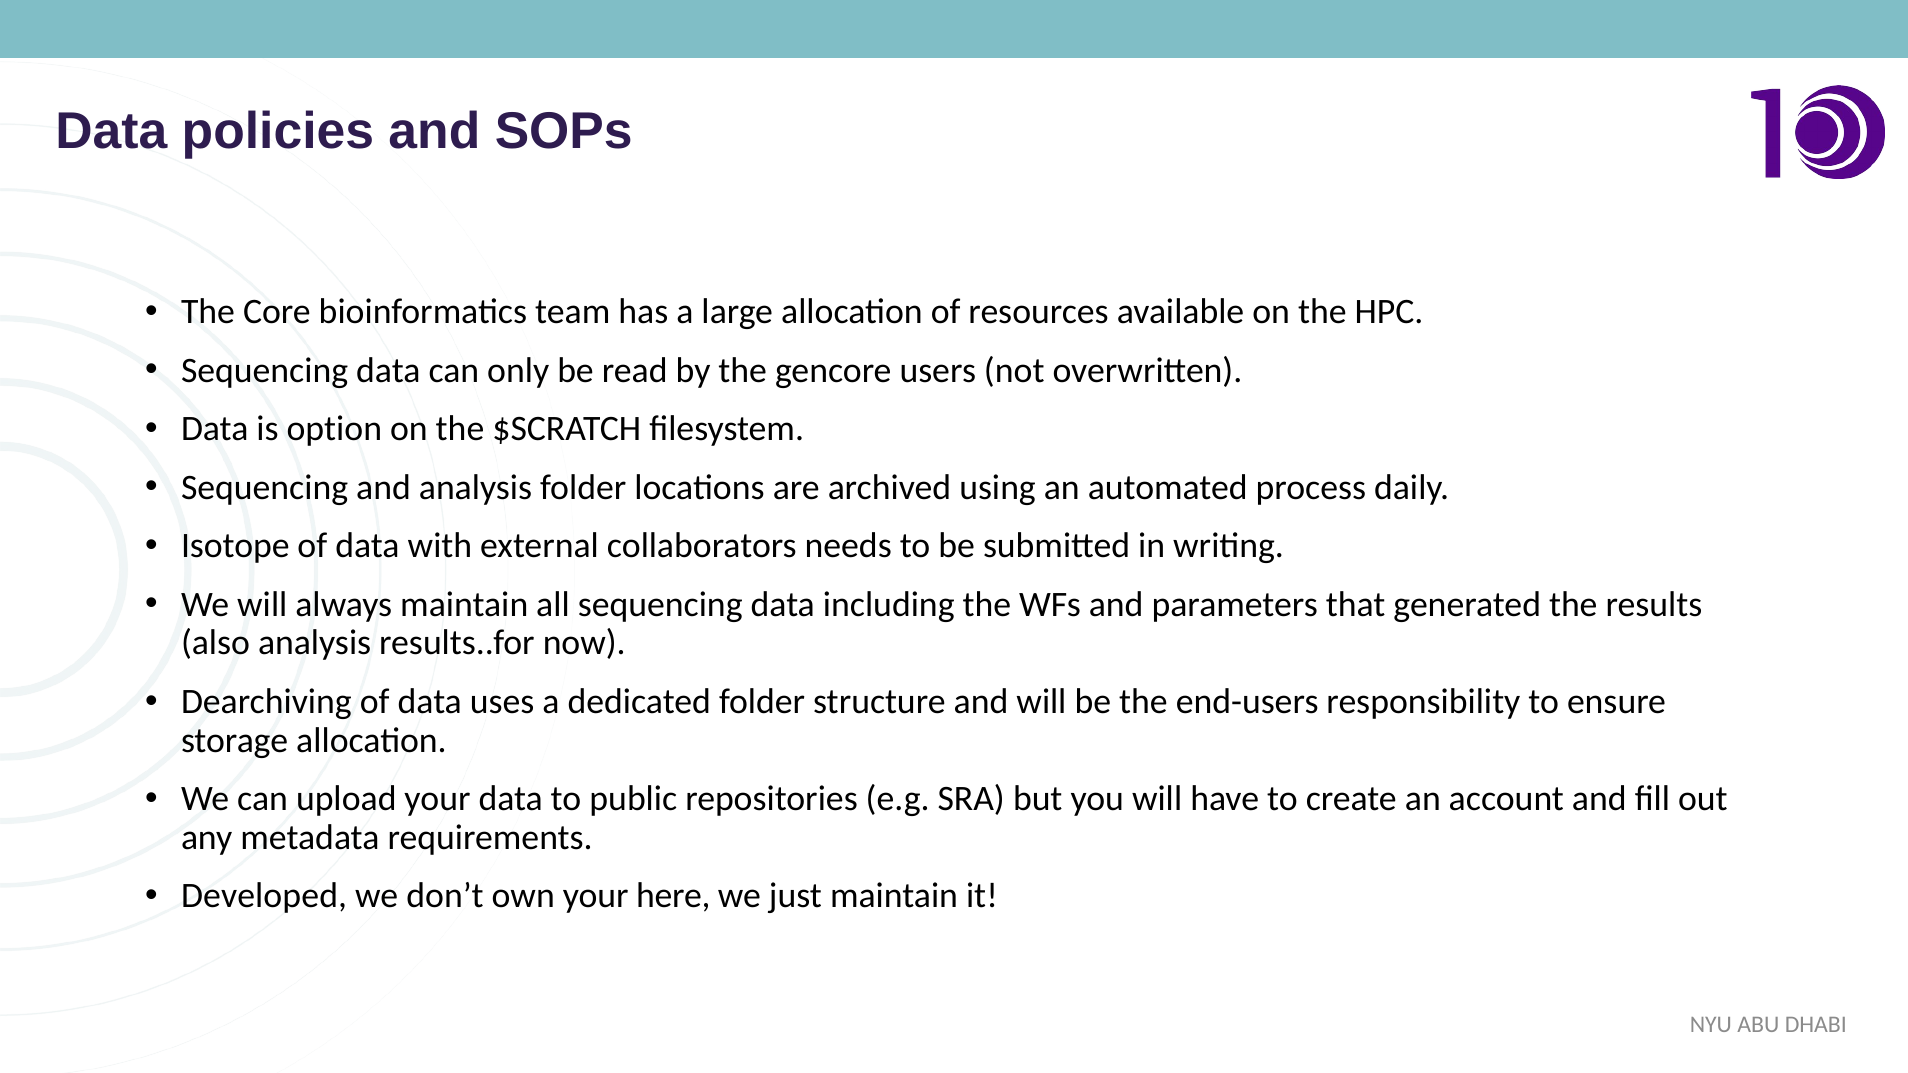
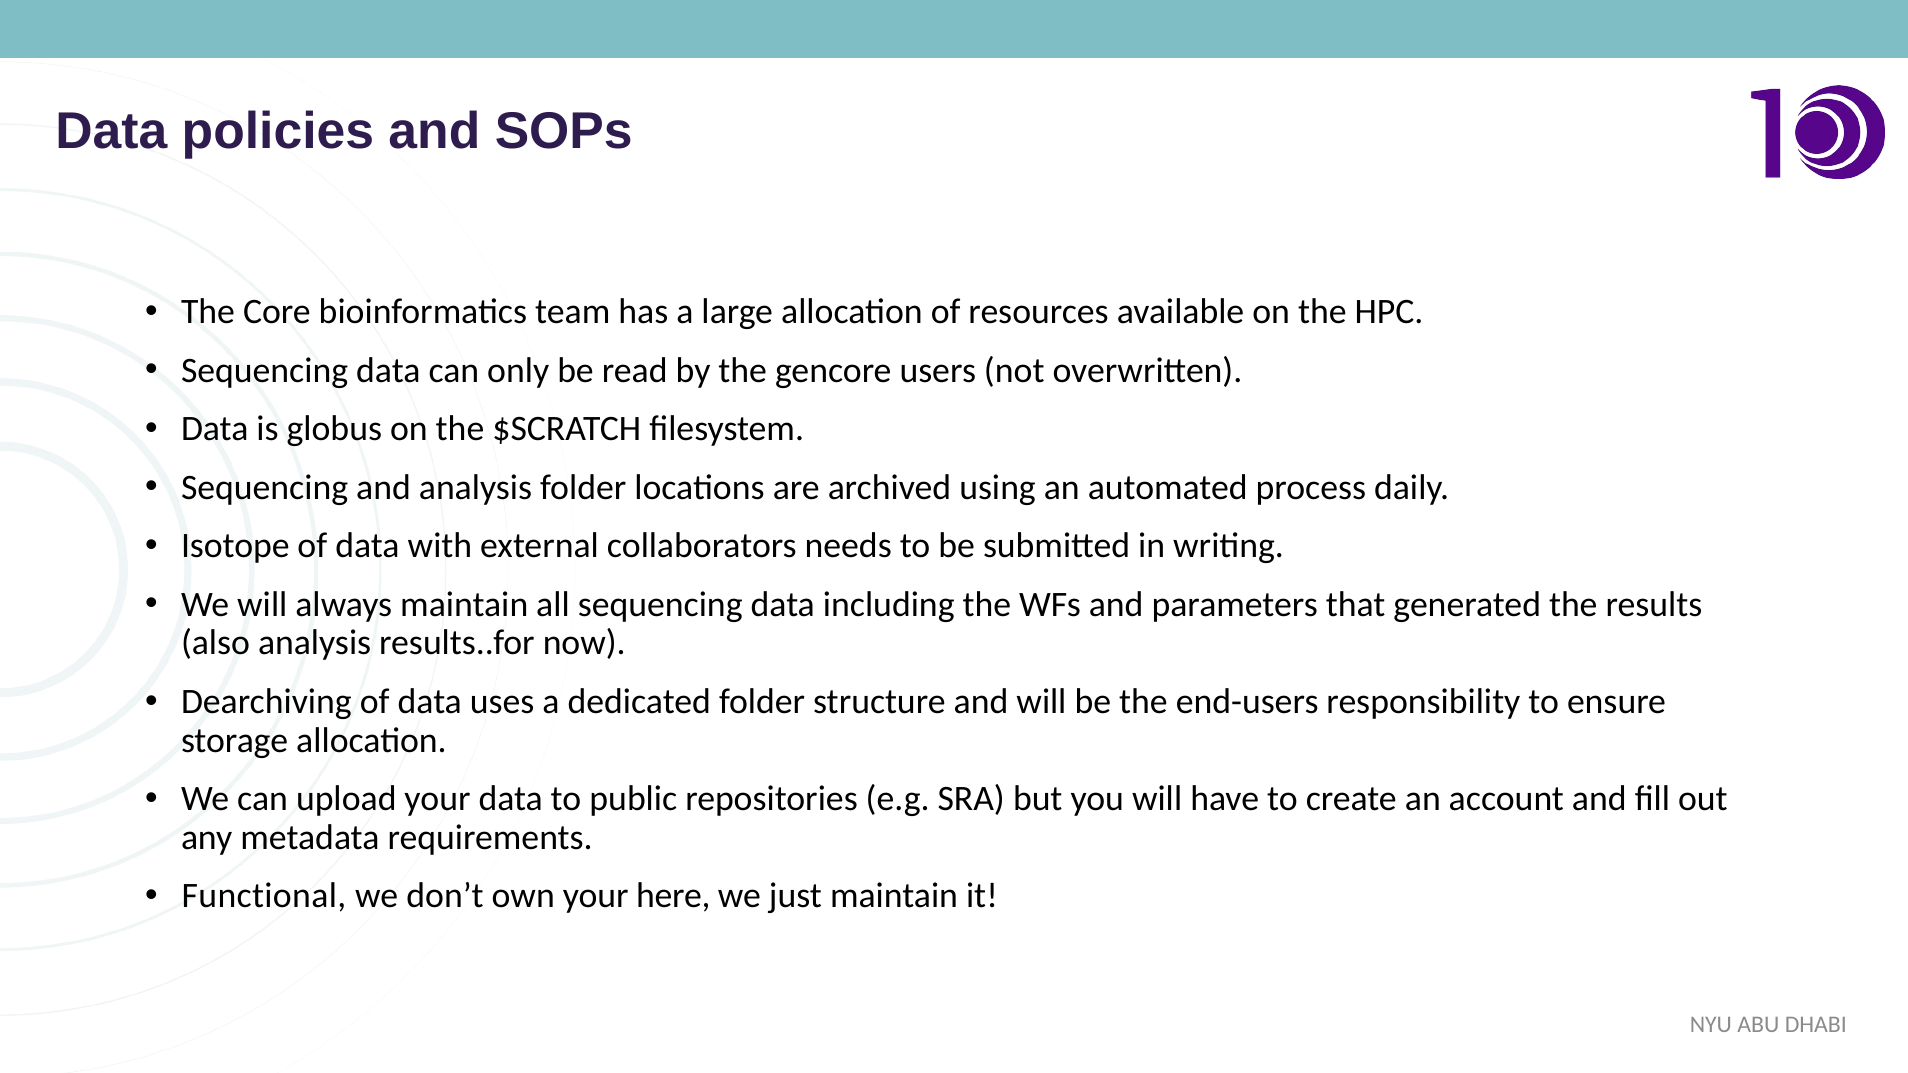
option: option -> globus (334, 429)
Developed: Developed -> Functional (264, 896)
